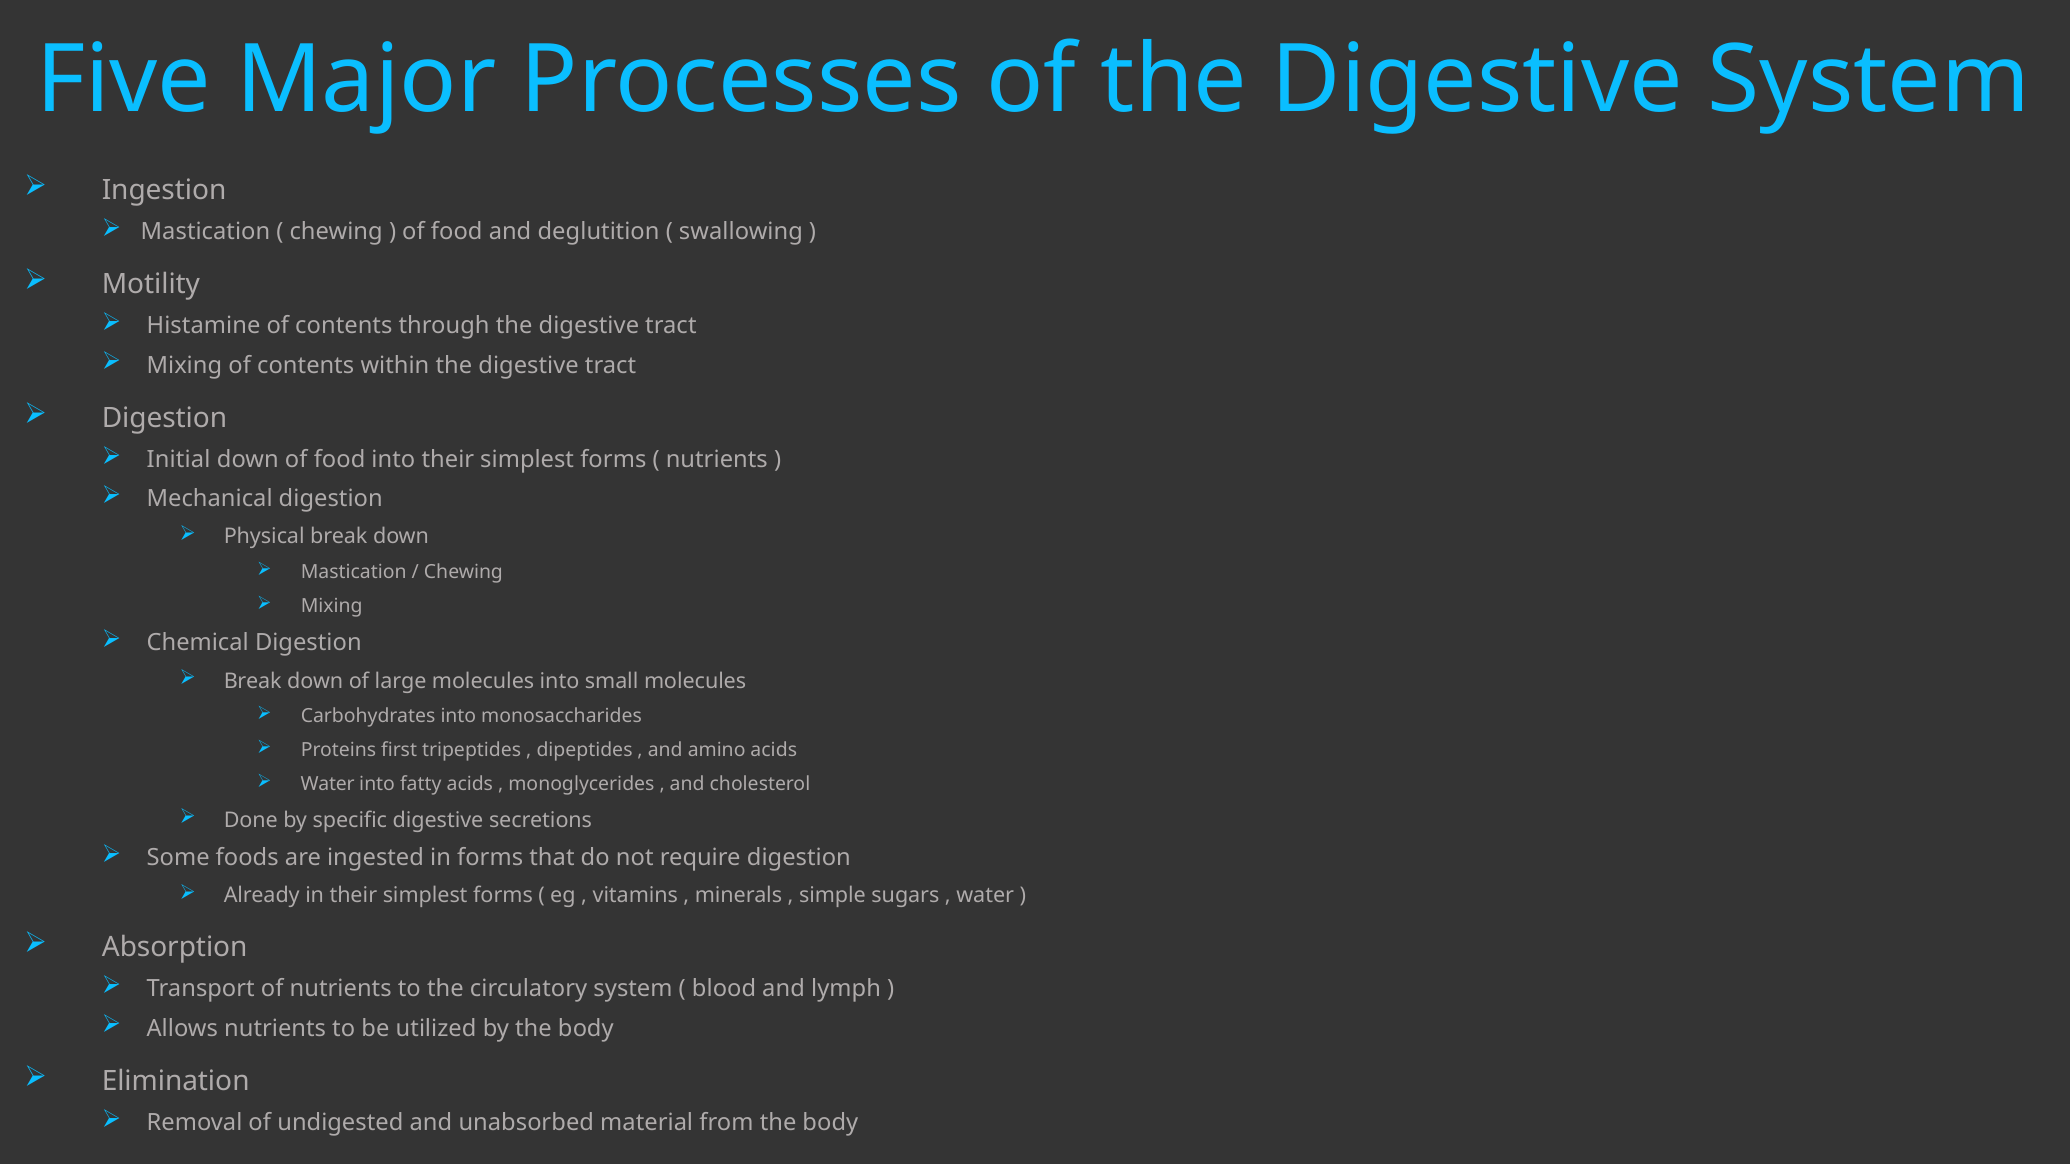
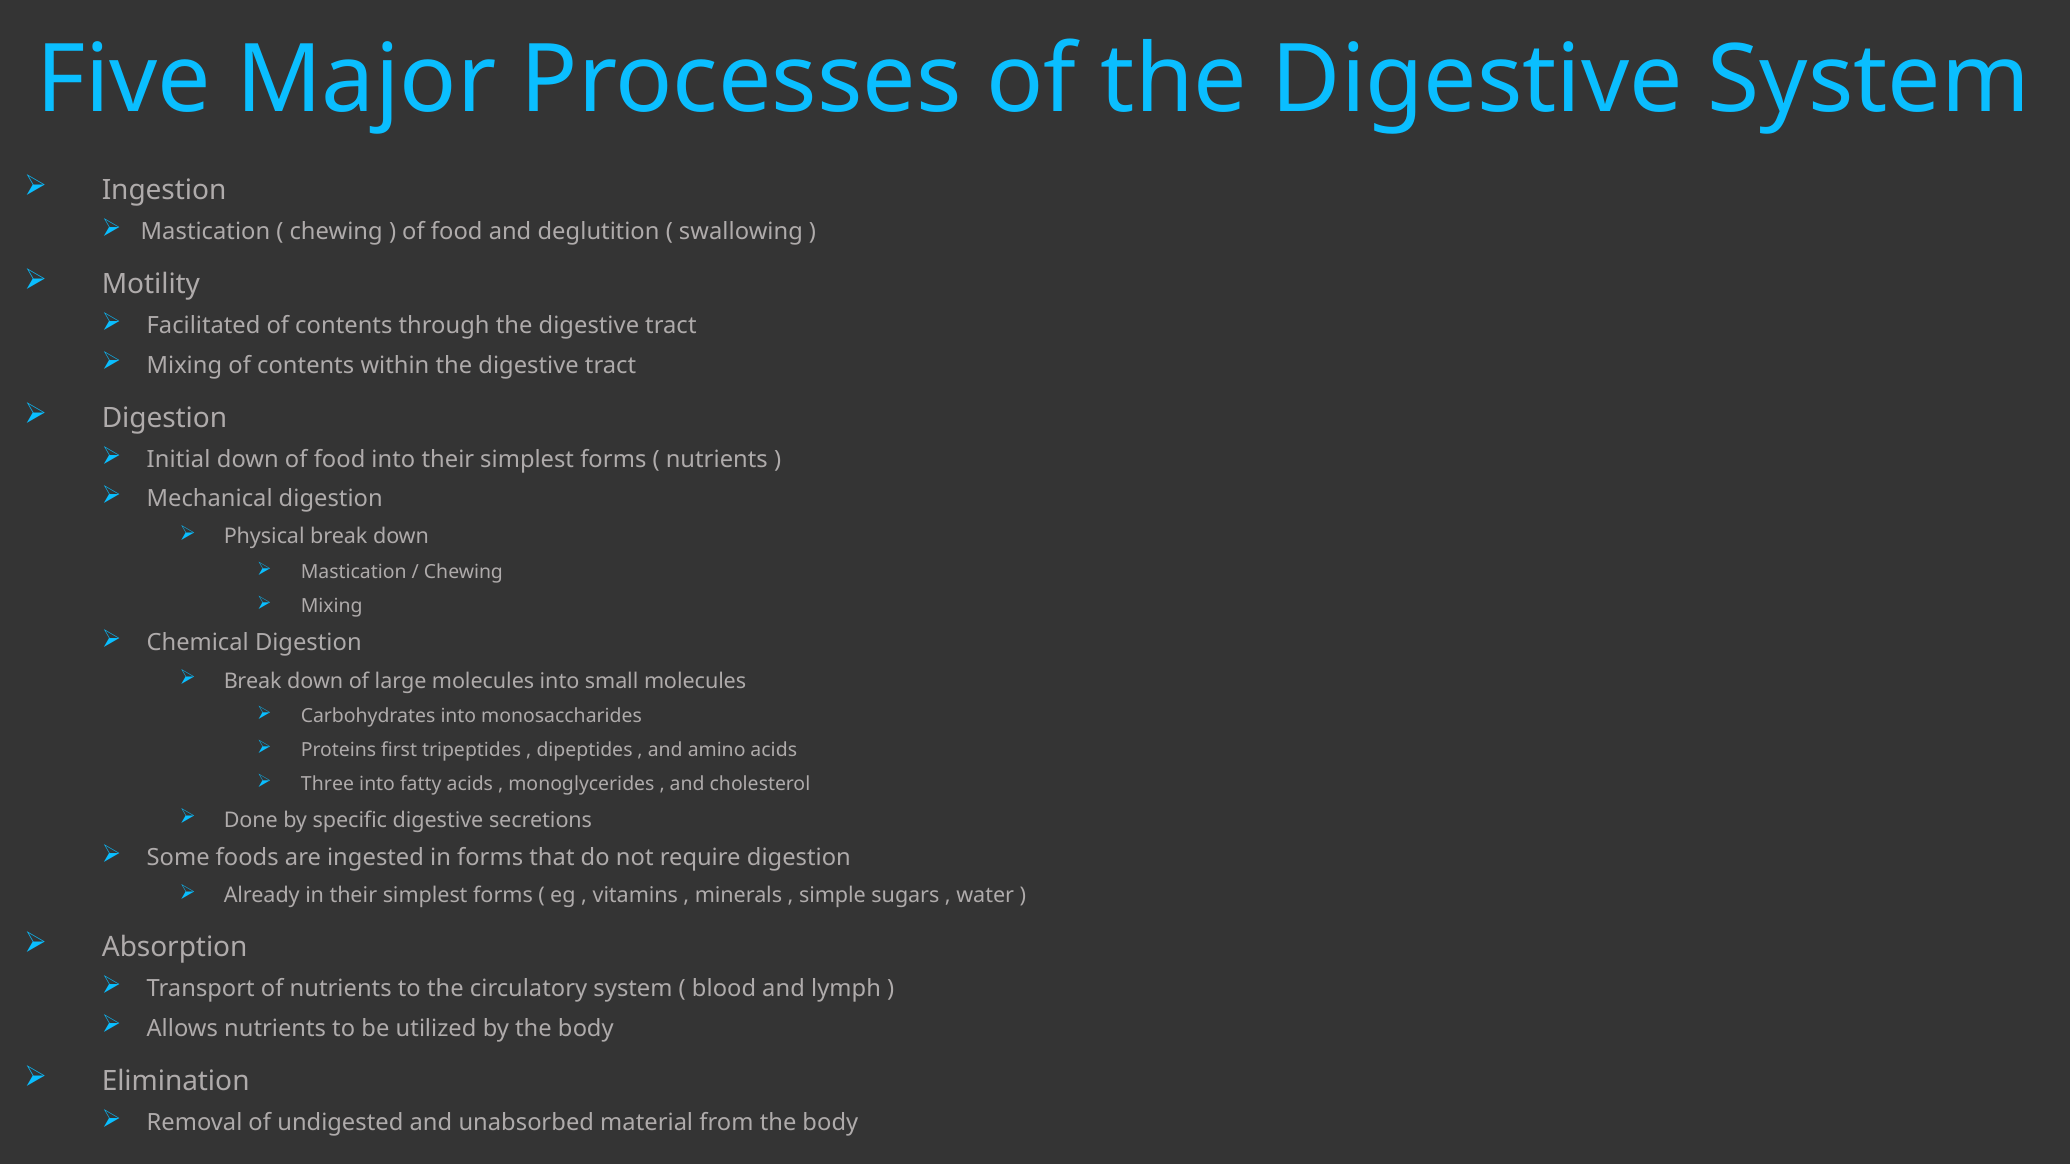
Histamine: Histamine -> Facilitated (204, 326)
Water: Water -> Three (327, 785)
